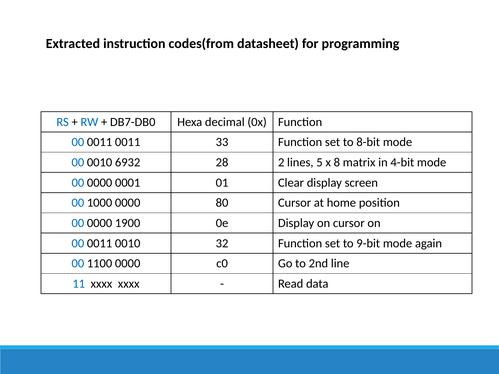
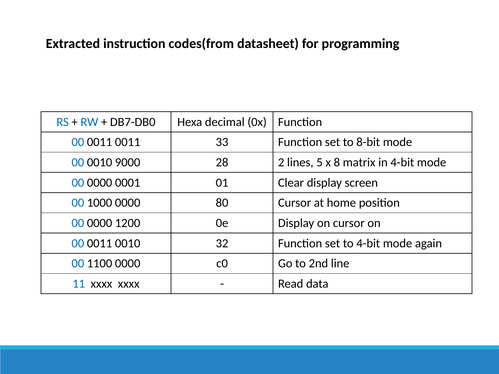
6932: 6932 -> 9000 (128, 163)
1900: 1900 -> 1200 (128, 223)
to 9-bit: 9-bit -> 4-bit (368, 243)
